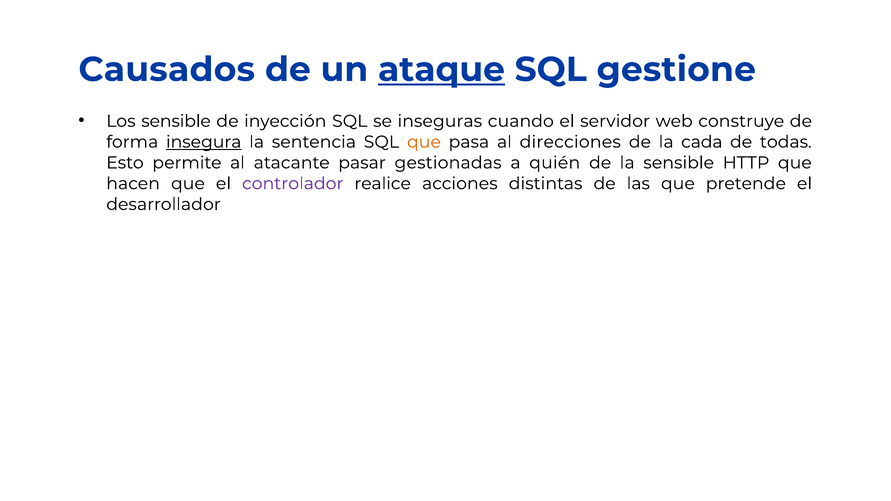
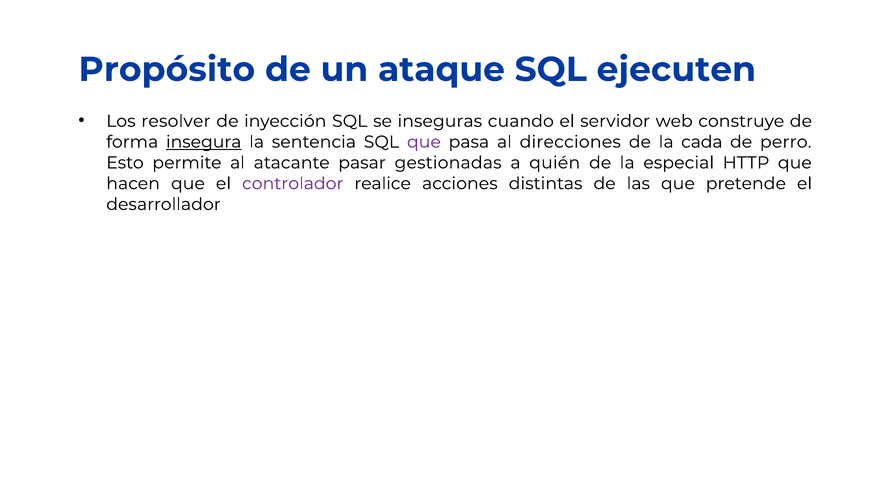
Causados: Causados -> Propósito (167, 70)
ataque underline: present -> none (441, 70)
gestione: gestione -> ejecuten (676, 70)
Los sensible: sensible -> resolver (176, 121)
que colour: orange -> purple (424, 142)
todas: todas -> perro (786, 142)
la sensible: sensible -> especial (679, 163)
